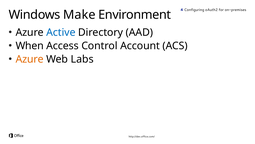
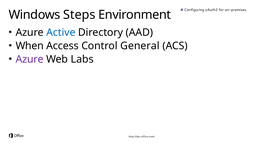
Make: Make -> Steps (79, 15)
Account: Account -> General (140, 46)
Azure colour: orange -> purple (30, 59)
